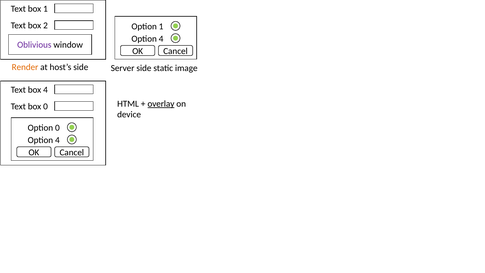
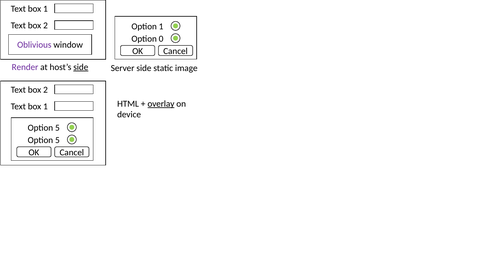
4: 4 -> 0 (161, 39)
Render colour: orange -> purple (25, 67)
side underline: none -> present (81, 67)
4: 4 -> 2 (46, 90)
0: 0 -> 1 (46, 106)
0: 0 -> 5 (57, 128)
4: 4 -> 5 (57, 140)
